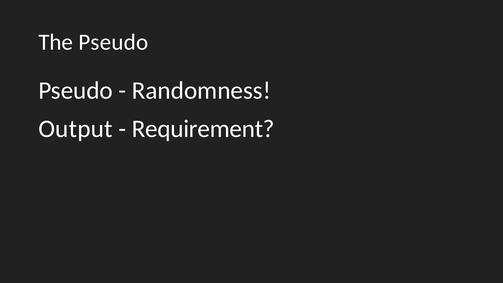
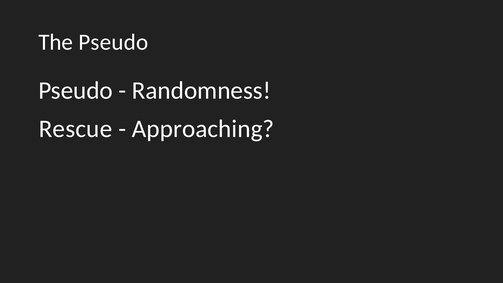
Output: Output -> Rescue (76, 129)
Requirement: Requirement -> Approaching (203, 129)
